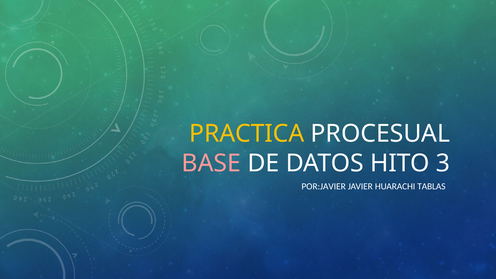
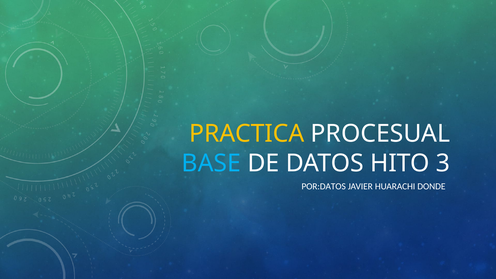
BASE colour: pink -> light blue (211, 163)
POR:JAVIER: POR:JAVIER -> POR:DATOS (324, 187)
TABLAS: TABLAS -> DONDE (431, 187)
